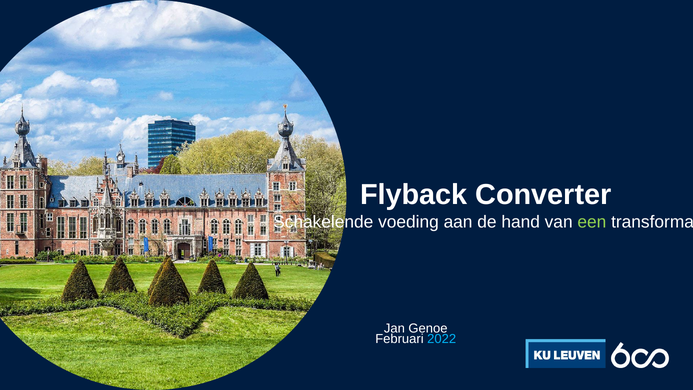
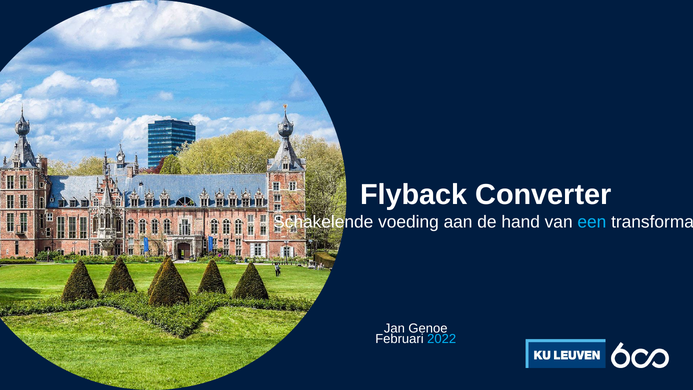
een colour: light green -> light blue (592, 222)
